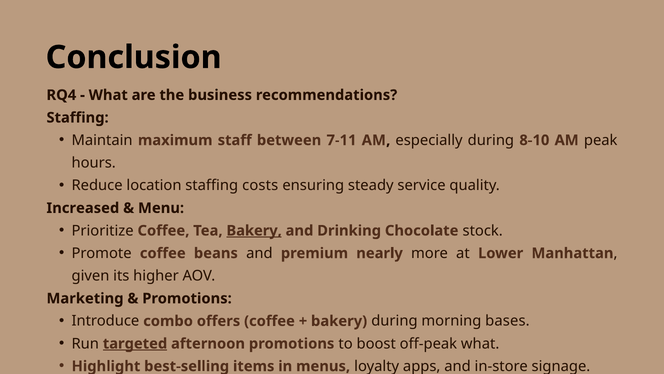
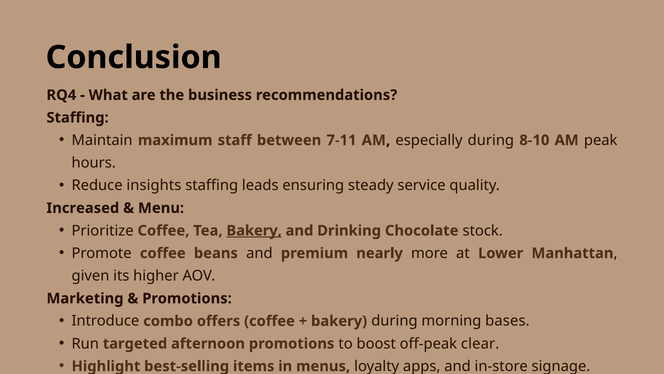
location: location -> insights (154, 185)
costs: costs -> leads (260, 185)
targeted underline: present -> none (135, 343)
off-peak what: what -> clear (480, 343)
